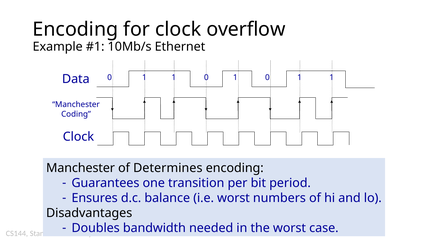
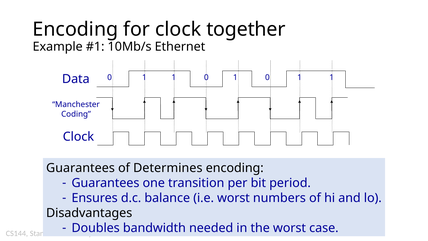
overflow: overflow -> together (246, 29)
Manchester: Manchester -> Guarantees (80, 168)
